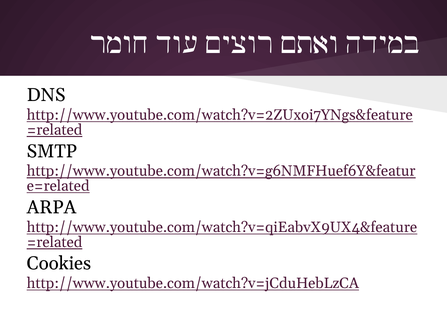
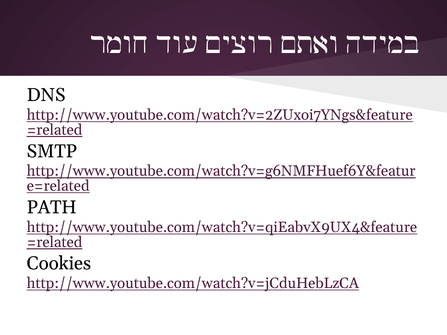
ARPA: ARPA -> PATH (52, 208)
